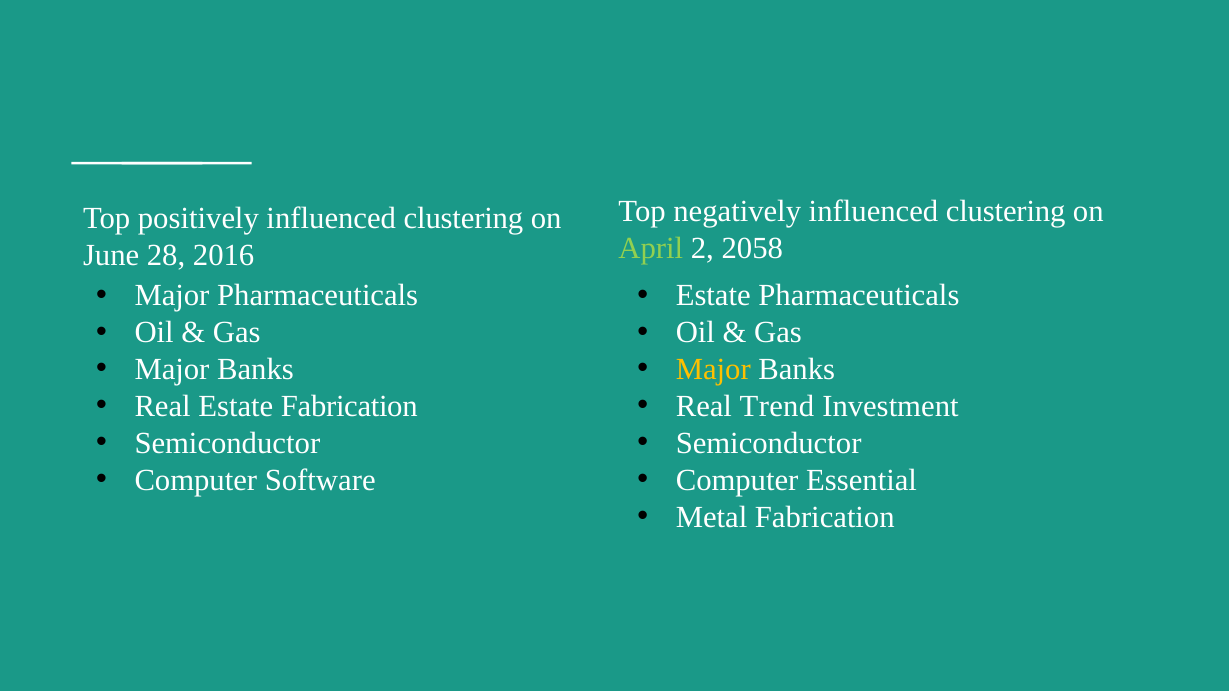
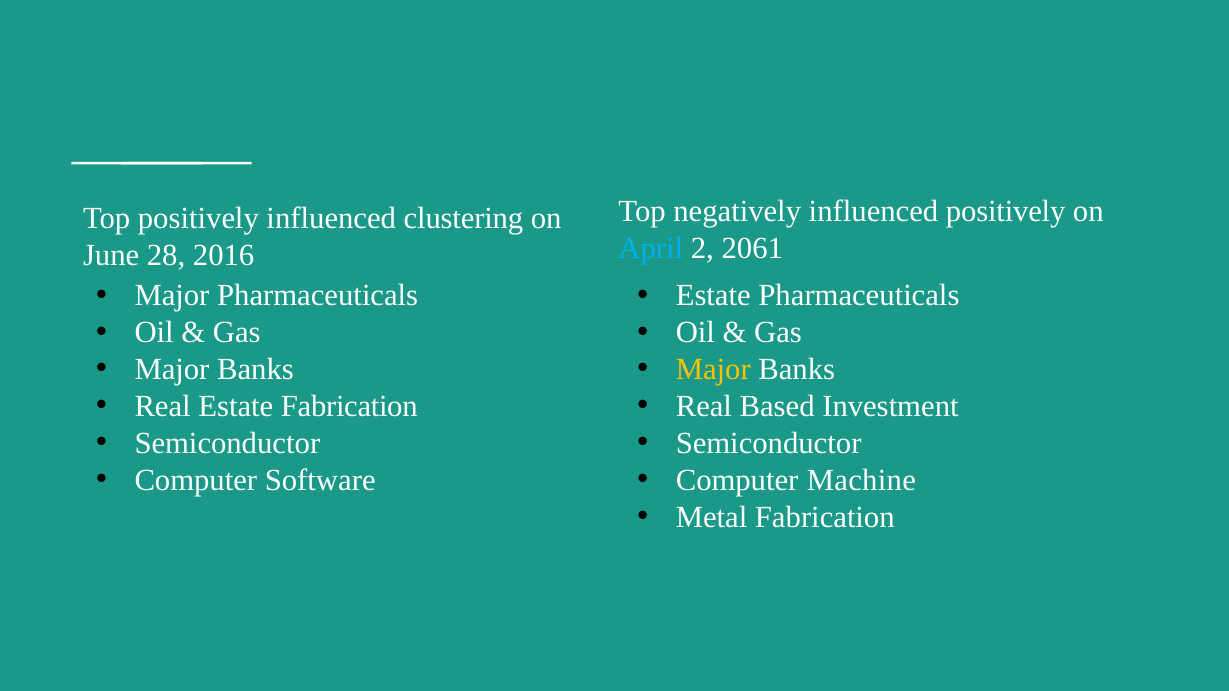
negatively influenced clustering: clustering -> positively (1006, 211)
April colour: light green -> light blue (651, 248)
2058: 2058 -> 2061 (752, 248)
Trend: Trend -> Based (777, 407)
Essential: Essential -> Machine (861, 480)
